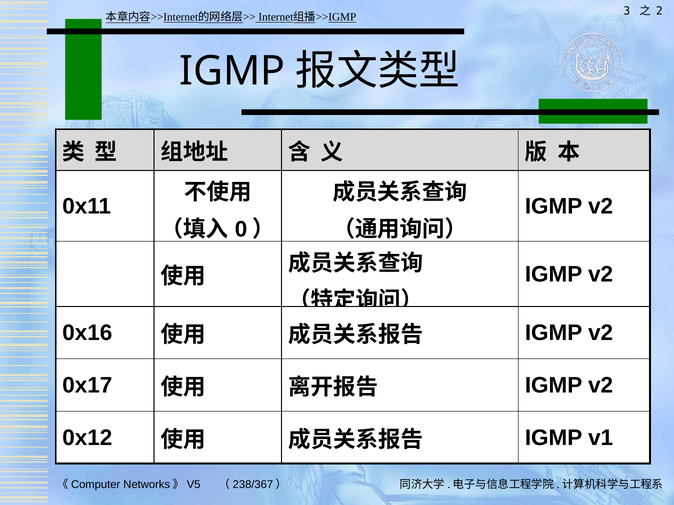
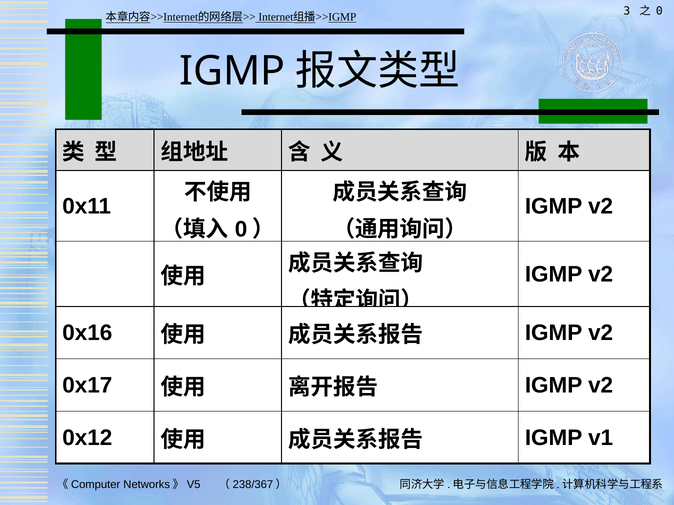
2: 2 -> 0 (659, 11)
